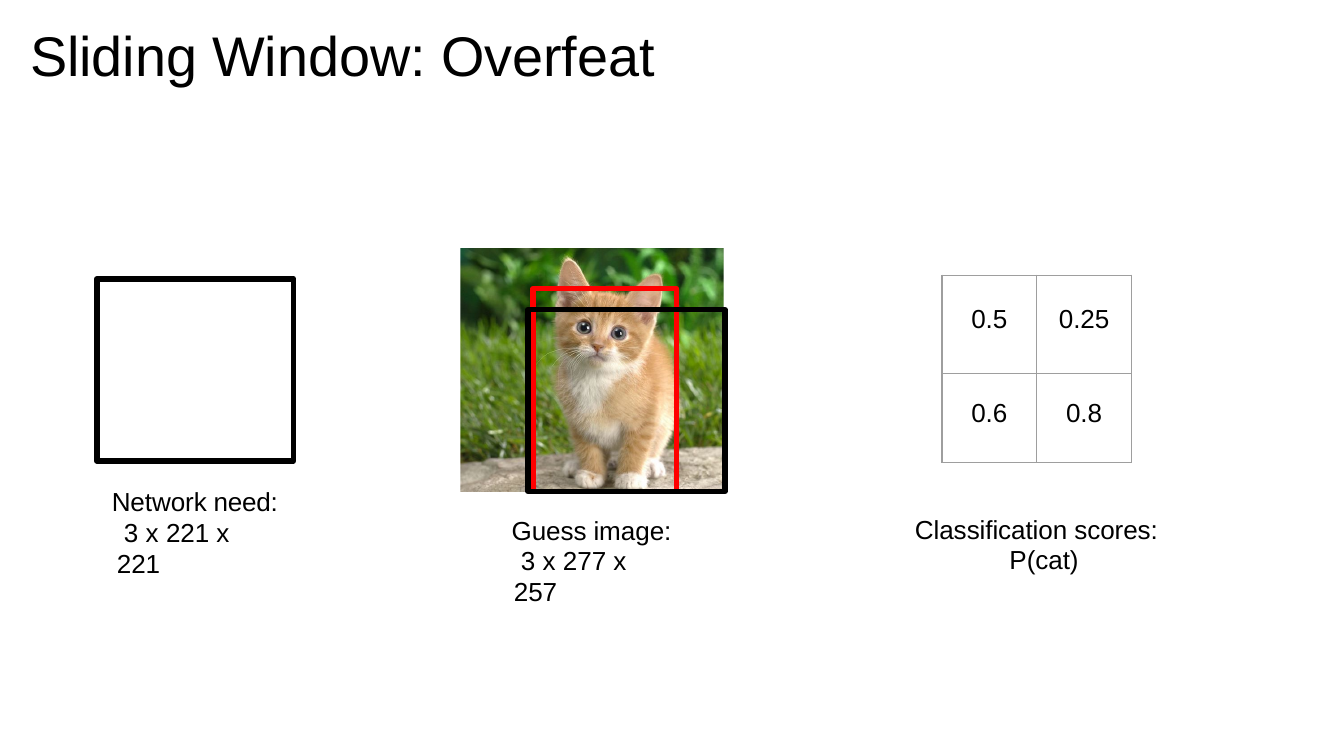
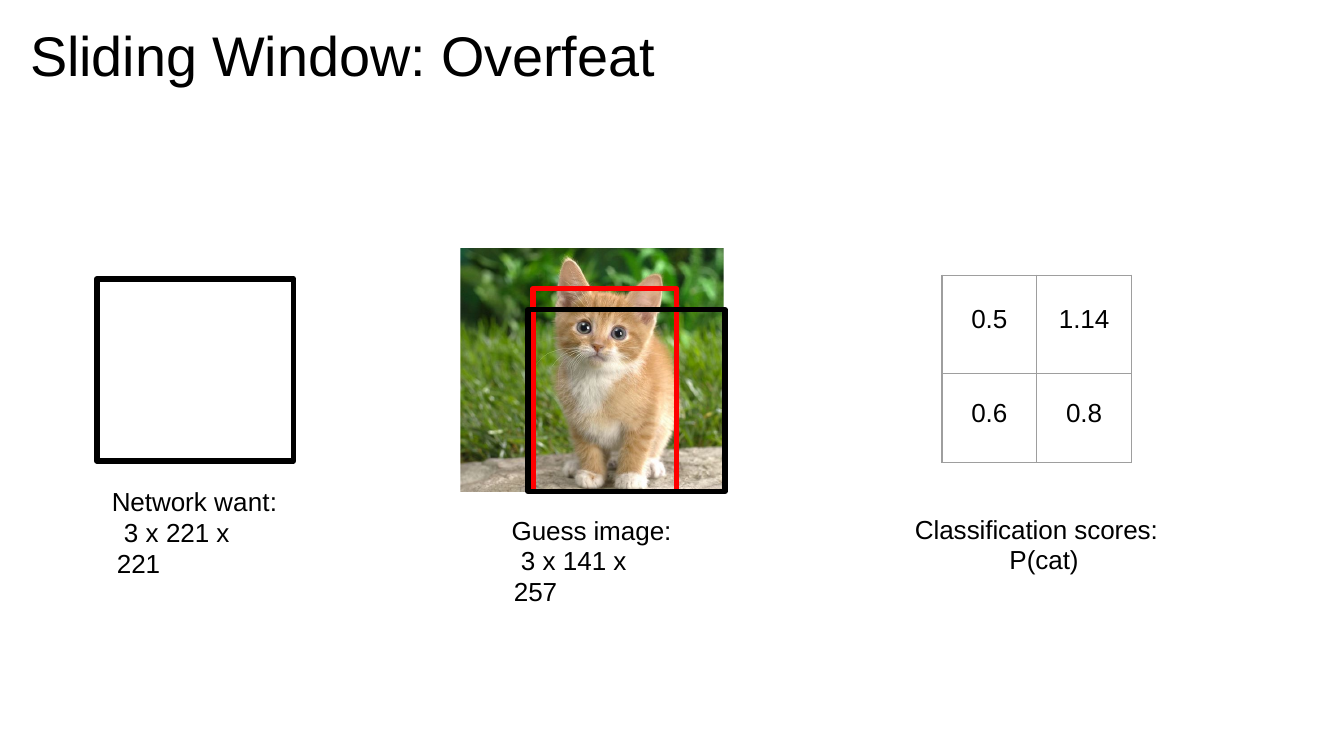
0.25: 0.25 -> 1.14 (1084, 320)
need: need -> want (246, 503)
277: 277 -> 141 (585, 562)
